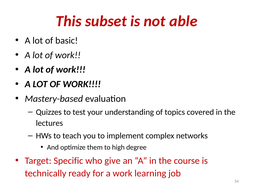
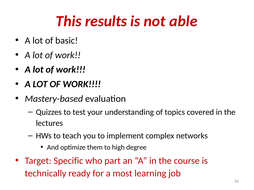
subset: subset -> results (106, 21)
give: give -> part (113, 161)
a work: work -> most (123, 174)
